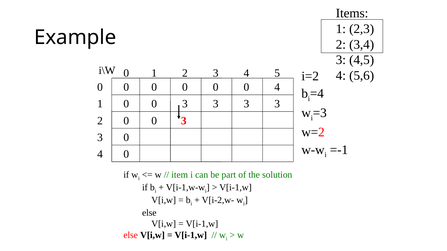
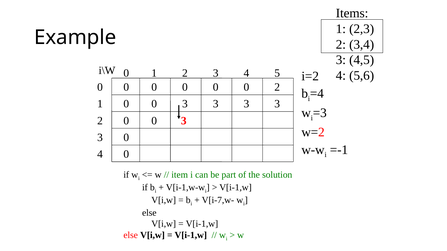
0 4: 4 -> 2 (277, 87)
V[i-2,w-: V[i-2,w- -> V[i-7,w- (218, 200)
